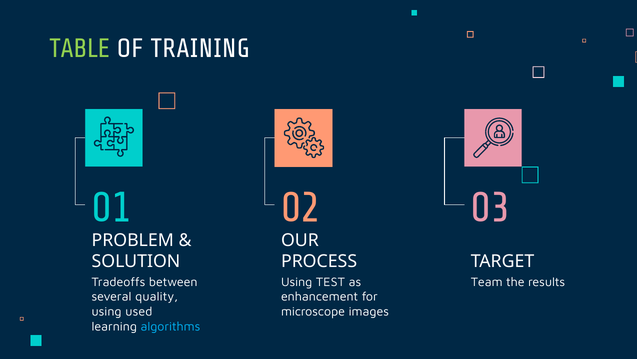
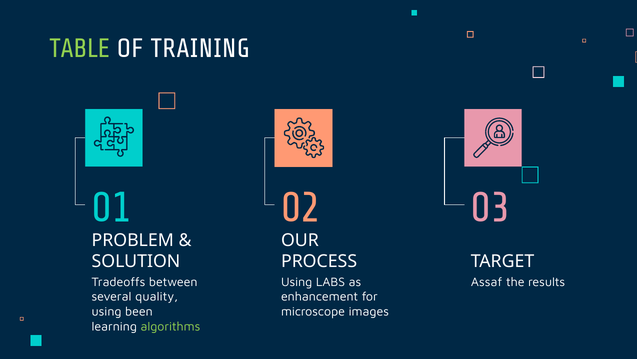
TEST: TEST -> LABS (330, 281)
Team: Team -> Assaf (487, 281)
used: used -> been (139, 311)
algorithms colour: light blue -> light green (170, 326)
